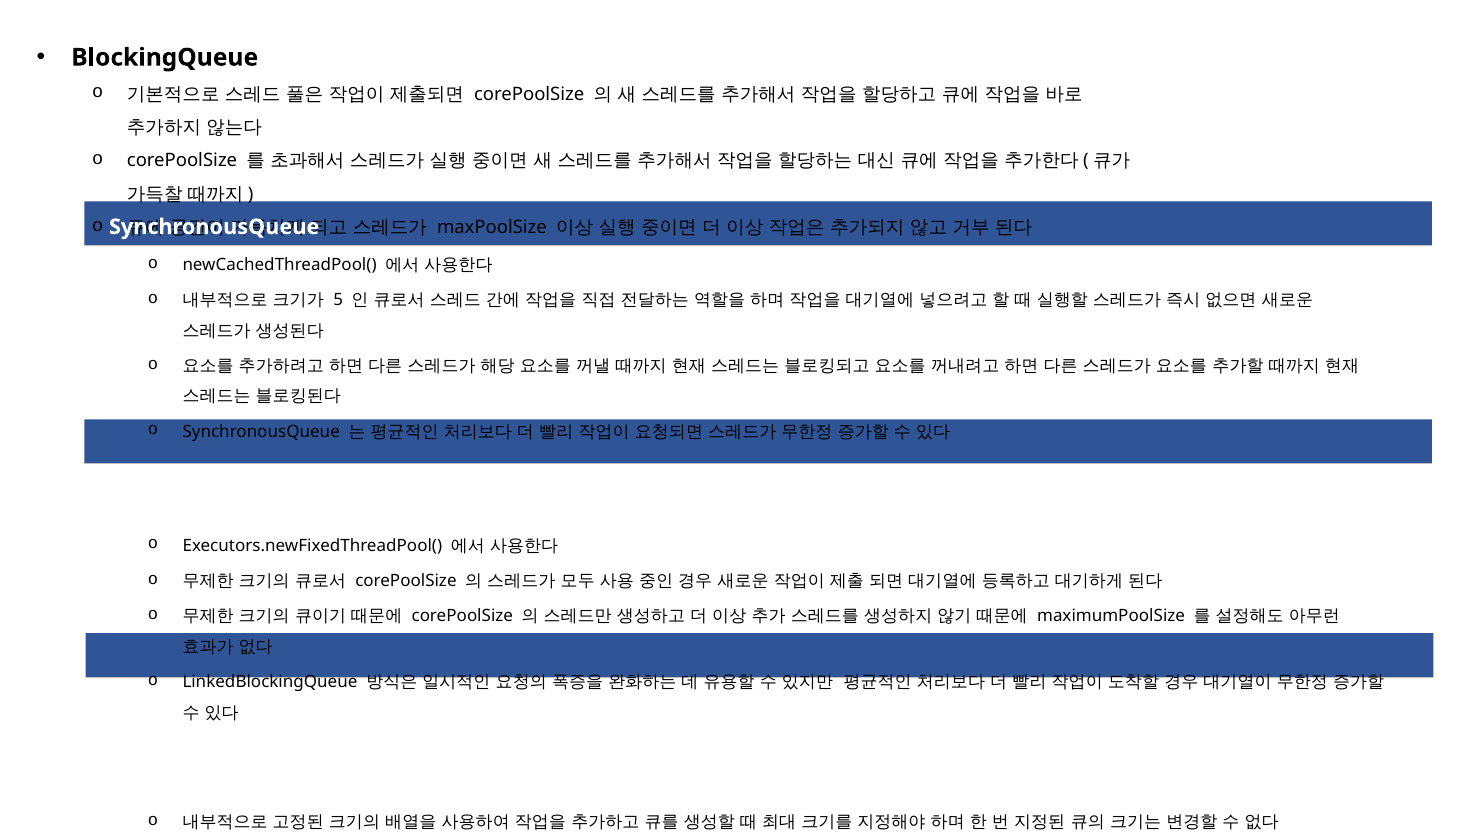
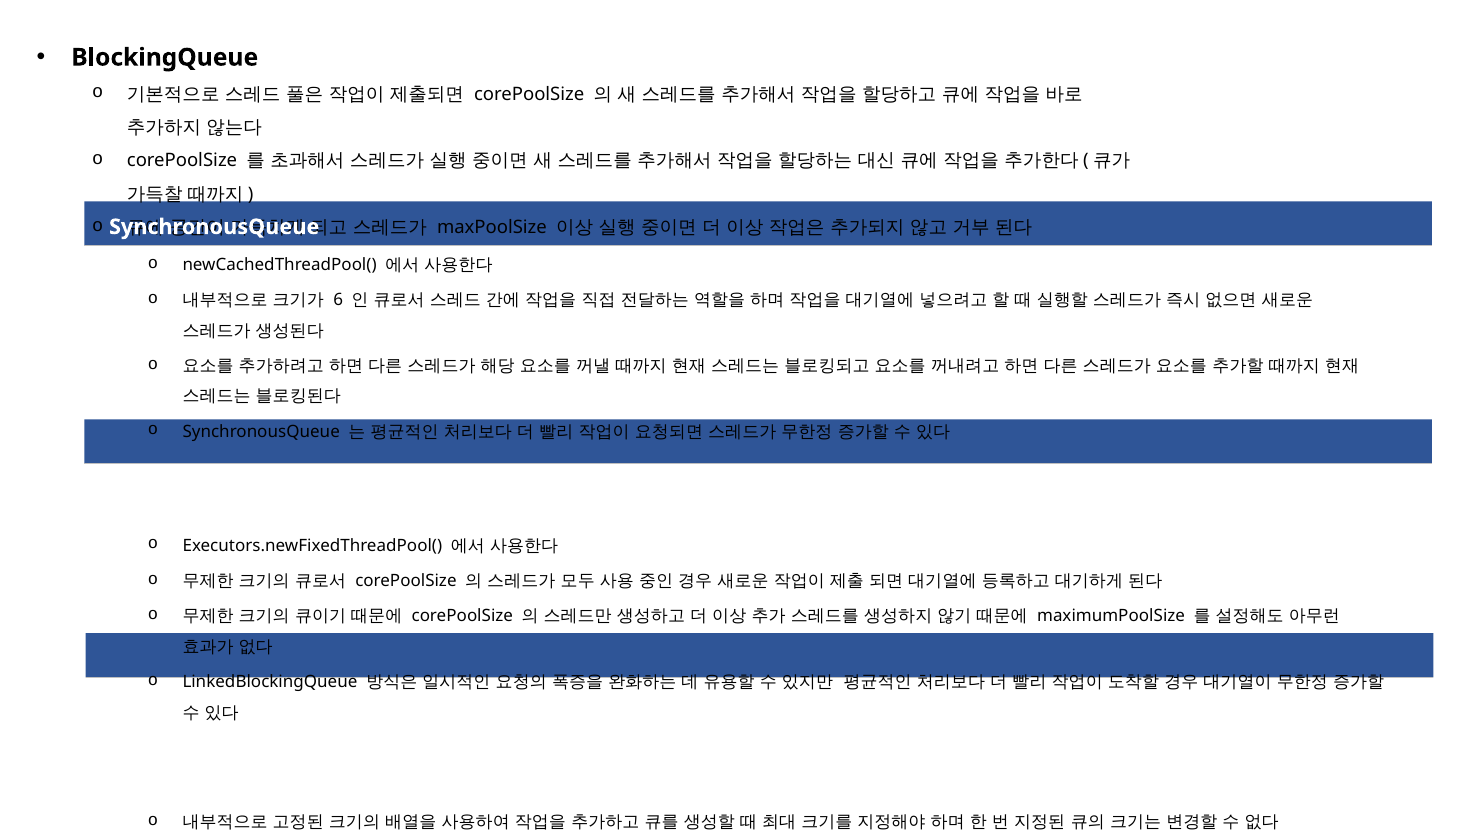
5: 5 -> 6 (338, 300)
